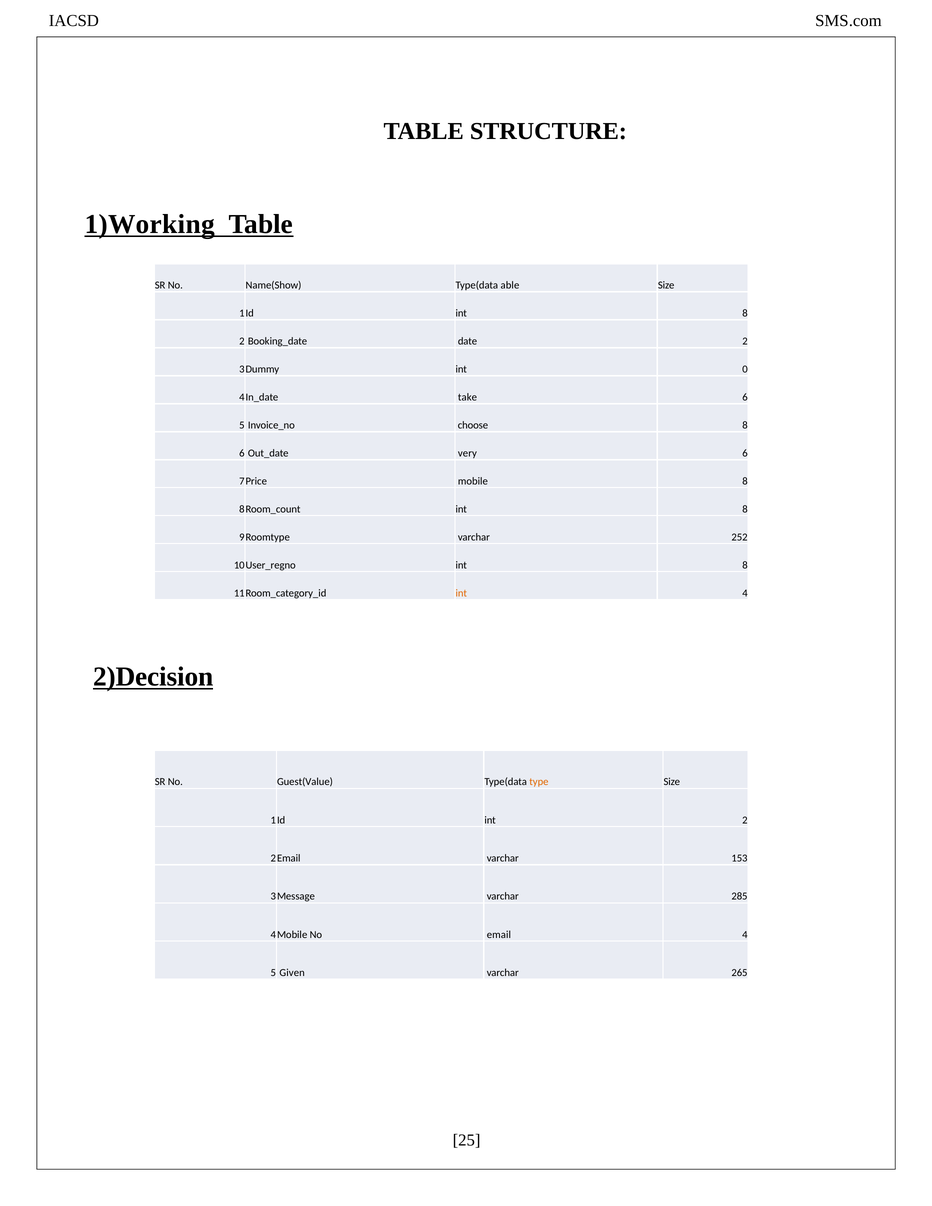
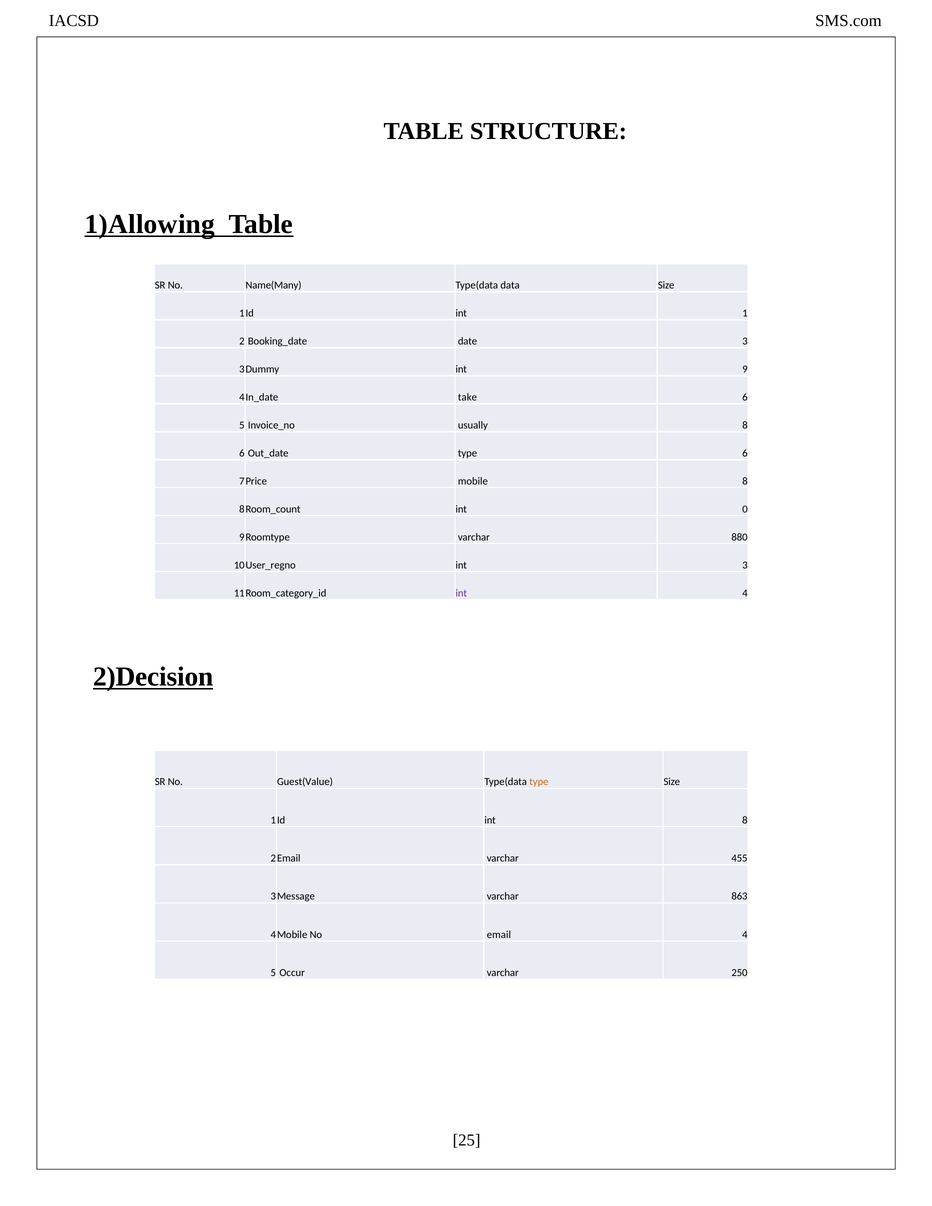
1)Working: 1)Working -> 1)Allowing (150, 224)
Name(Show: Name(Show -> Name(Many (274, 285)
able: able -> data (510, 285)
8: 8 -> 1 (745, 313)
date 2: 2 -> 3 (745, 341)
0: 0 -> 9 (745, 369)
choose: choose -> usually (473, 425)
very: very -> type (467, 453)
8: 8 -> 0 (745, 509)
252: 252 -> 880 (740, 537)
8: 8 -> 3 (745, 565)
int colour: orange -> purple (461, 593)
int 2: 2 -> 8 (745, 820)
153: 153 -> 455 (739, 858)
285: 285 -> 863 (739, 897)
Given: Given -> Occur (292, 973)
265: 265 -> 250 (739, 973)
